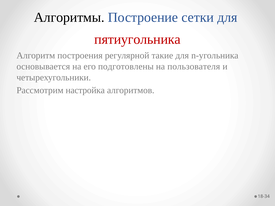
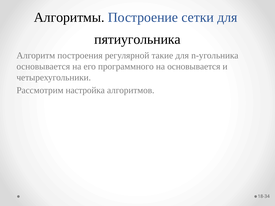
пятиугольника colour: red -> black (137, 39)
подготовлены: подготовлены -> программного (126, 67)
на пользователя: пользователя -> основывается (194, 67)
